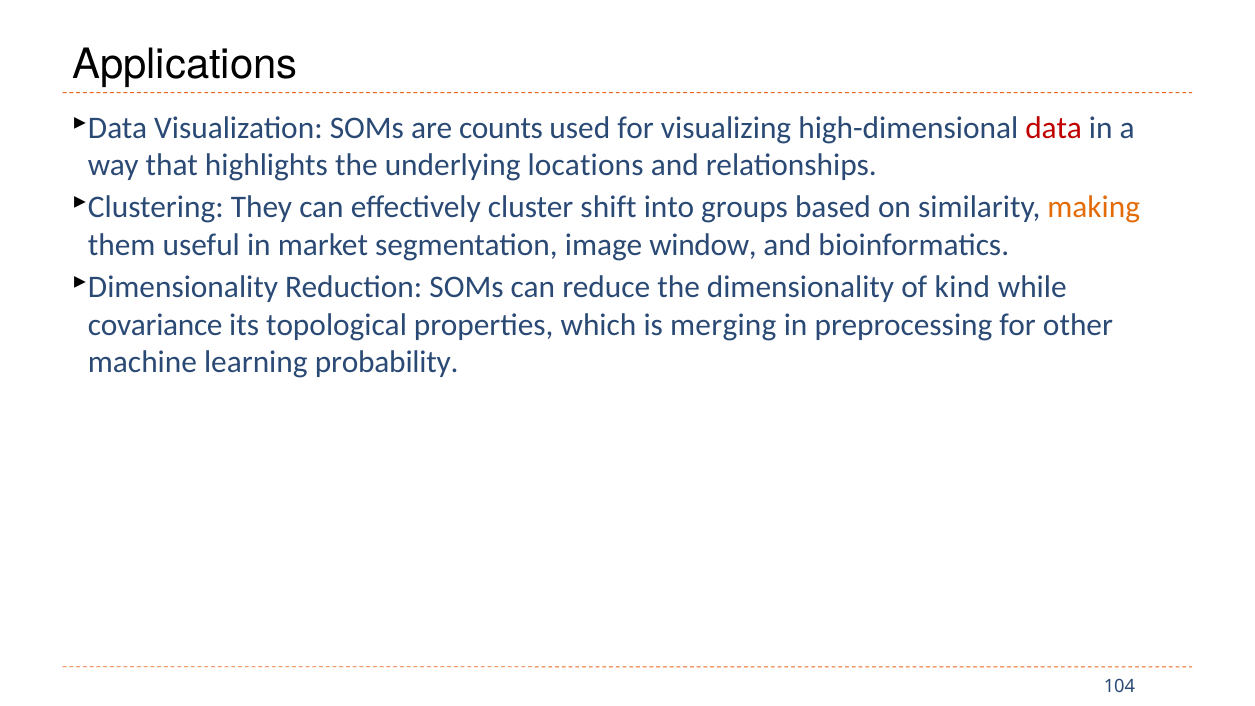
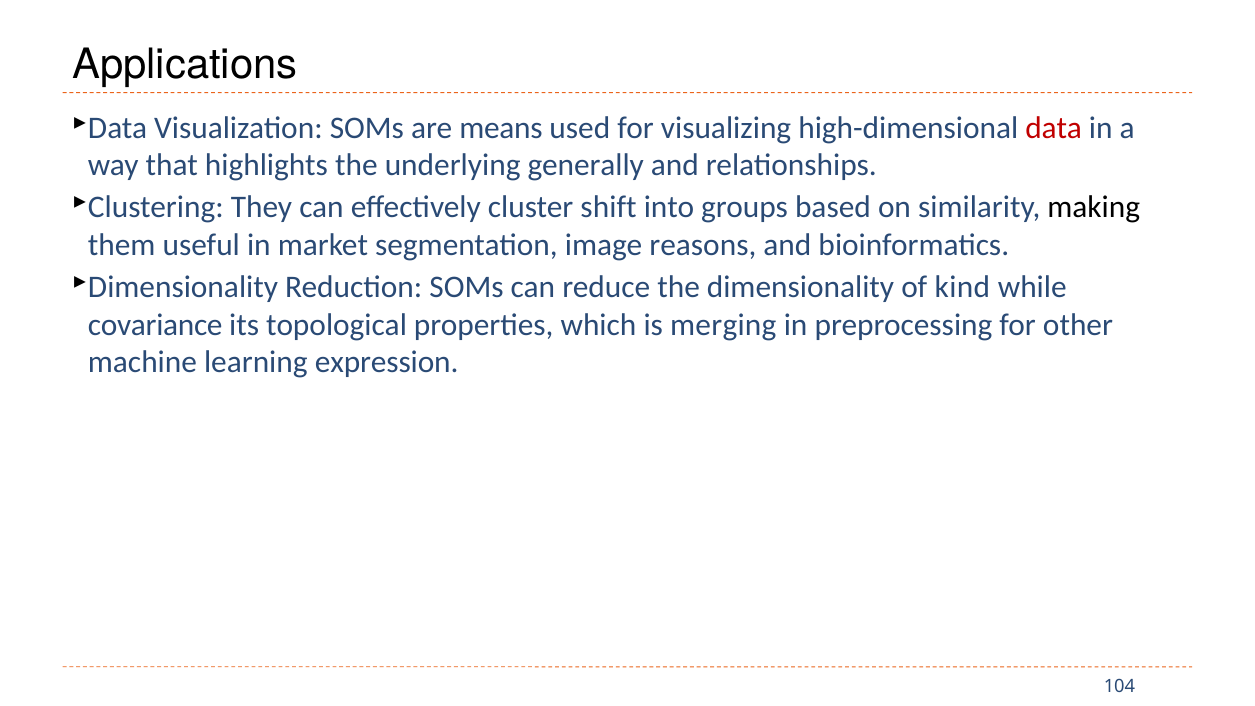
counts: counts -> means (501, 128)
locations: locations -> generally (586, 165)
making colour: orange -> black (1094, 207)
window: window -> reasons (703, 245)
probability: probability -> expression (387, 363)
